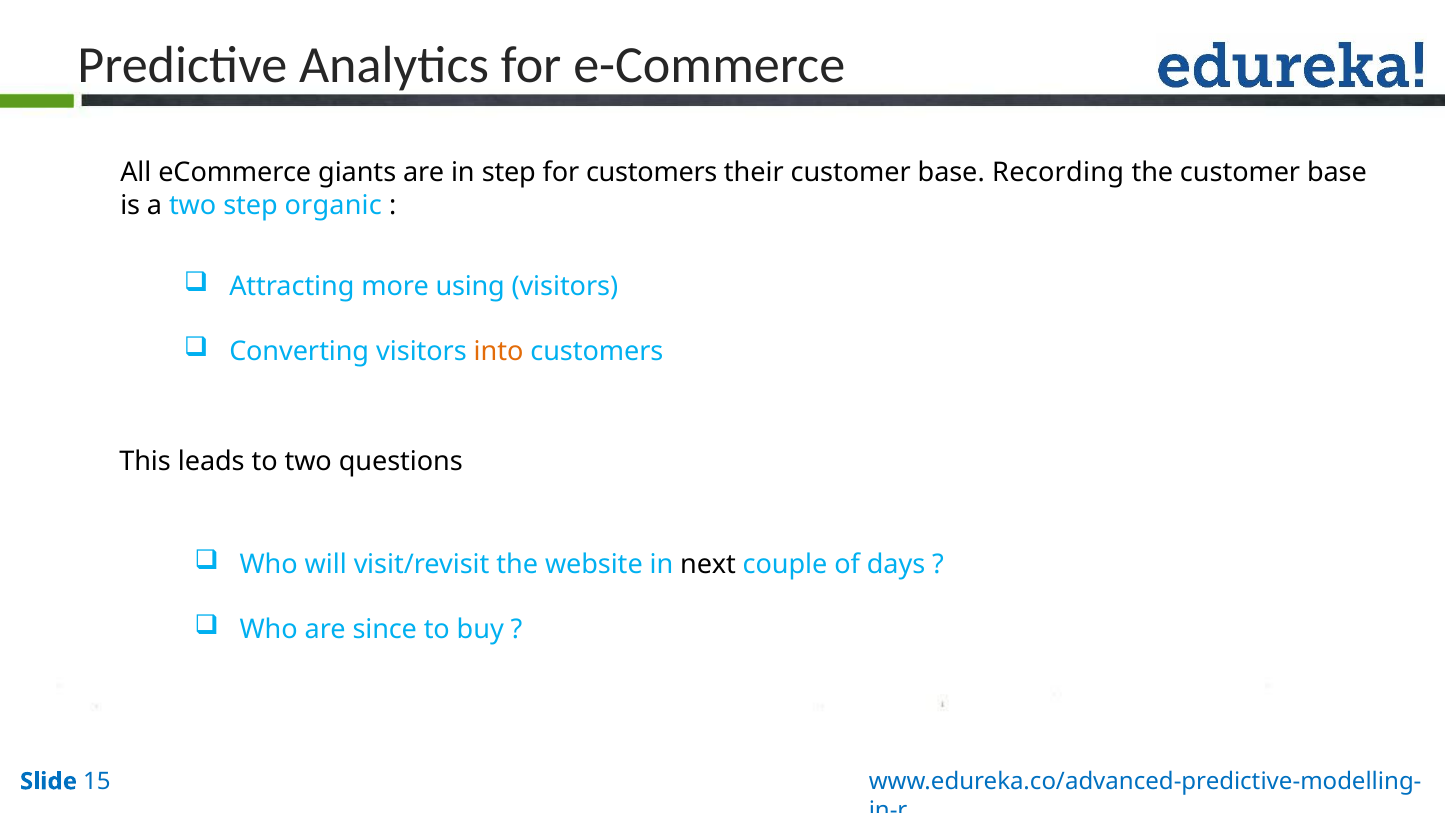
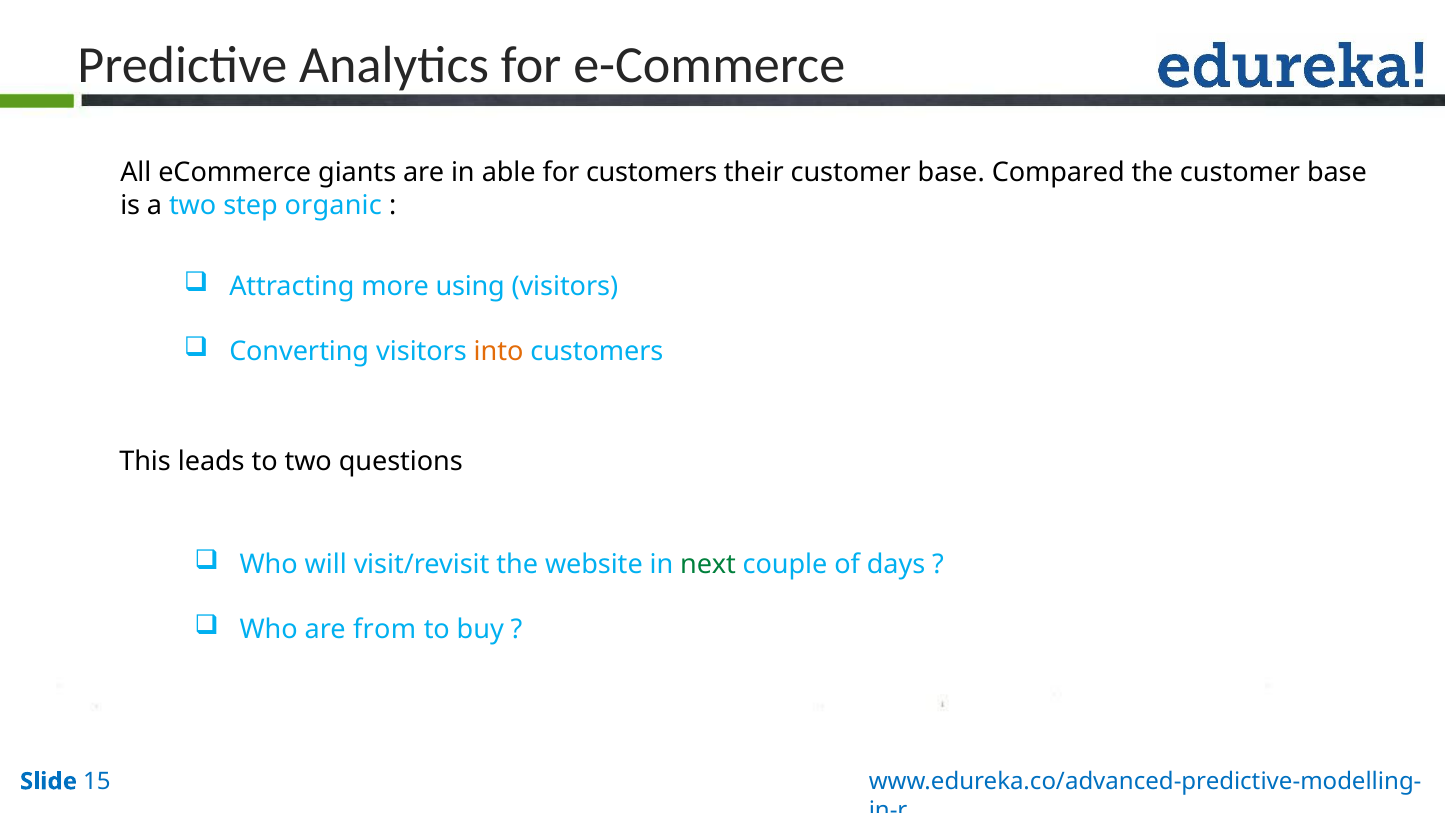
in step: step -> able (509, 173)
Recording: Recording -> Compared (1058, 173)
next colour: black -> green (708, 565)
since: since -> from (385, 630)
